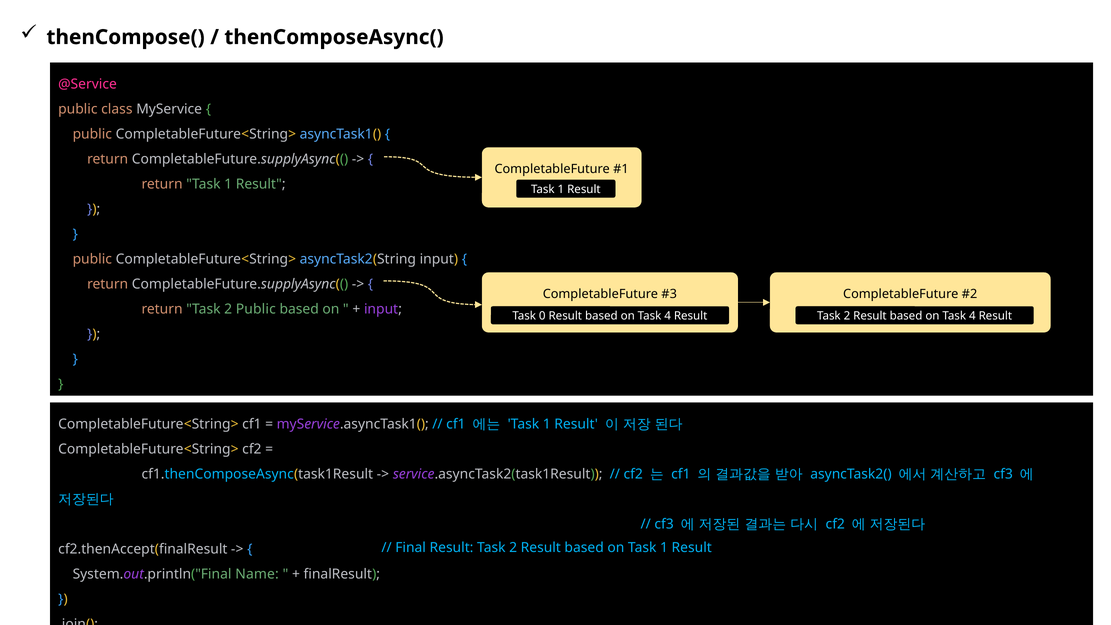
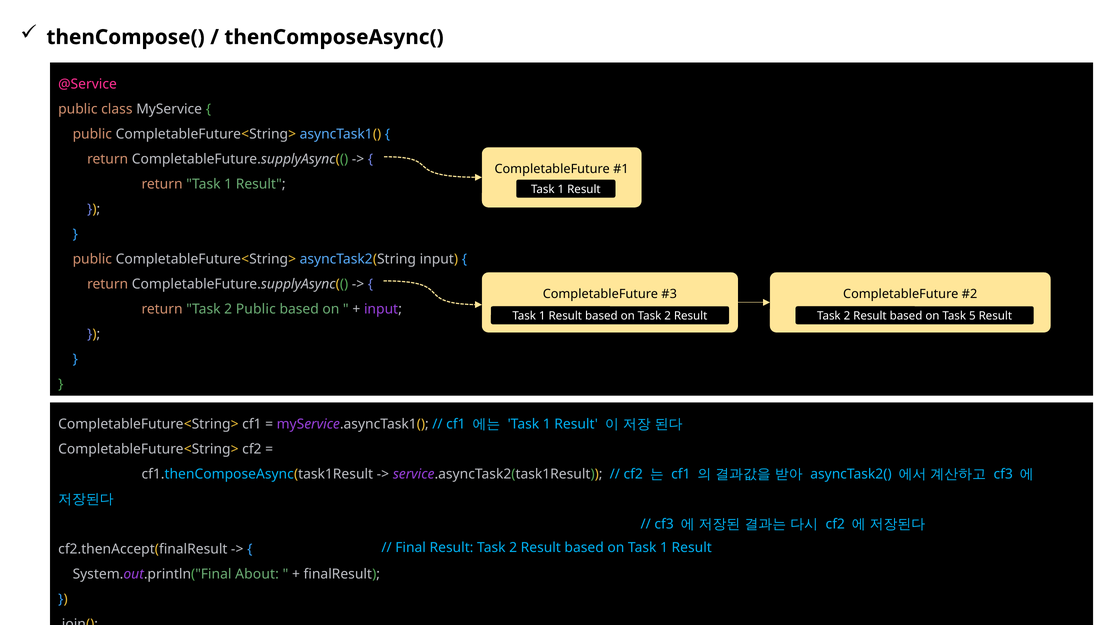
0: 0 -> 1 (542, 316)
4: 4 -> 2 (668, 316)
4: 4 -> 5 (972, 316)
Name: Name -> About (257, 574)
